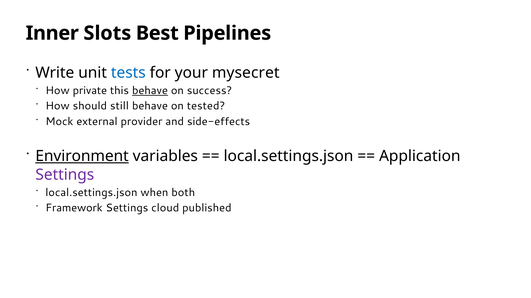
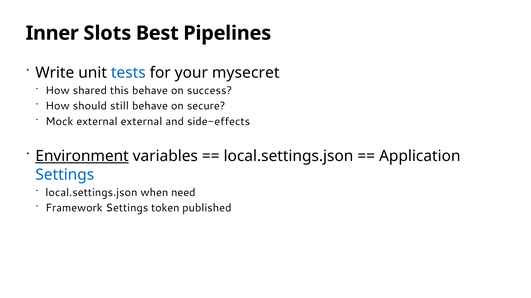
private: private -> shared (90, 91)
behave underline: present -> none (150, 91)
tested: tested -> secure (206, 106)
external provider: provider -> external (141, 122)
Settings colour: purple -> blue (65, 175)
both: both -> need (183, 193)
cloud: cloud -> token (165, 208)
